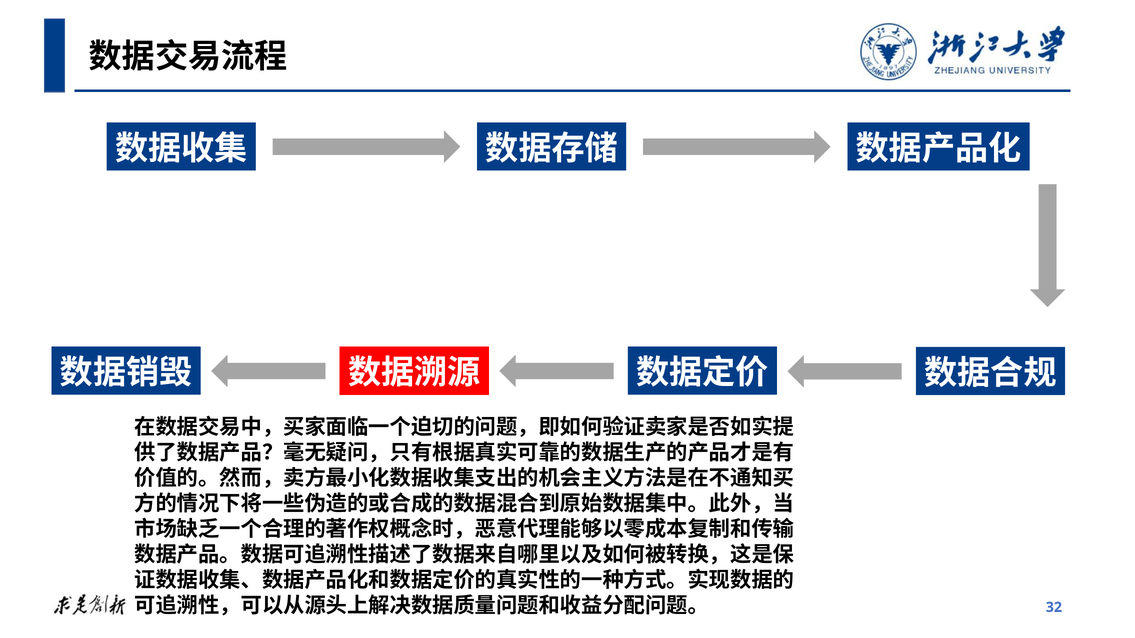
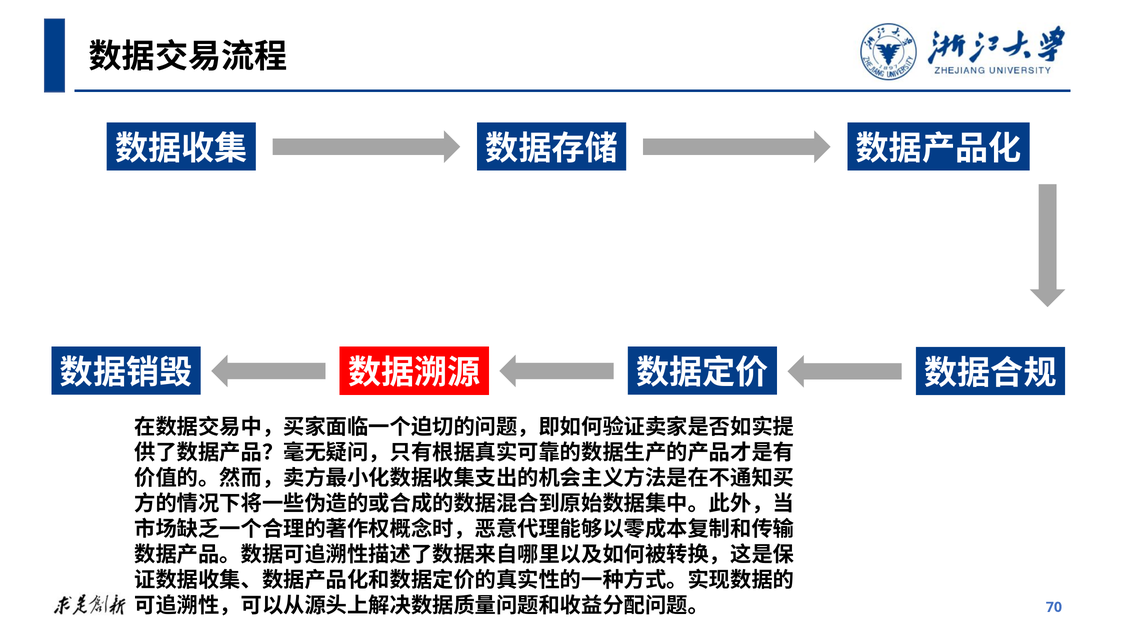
32: 32 -> 70 (1054, 608)
